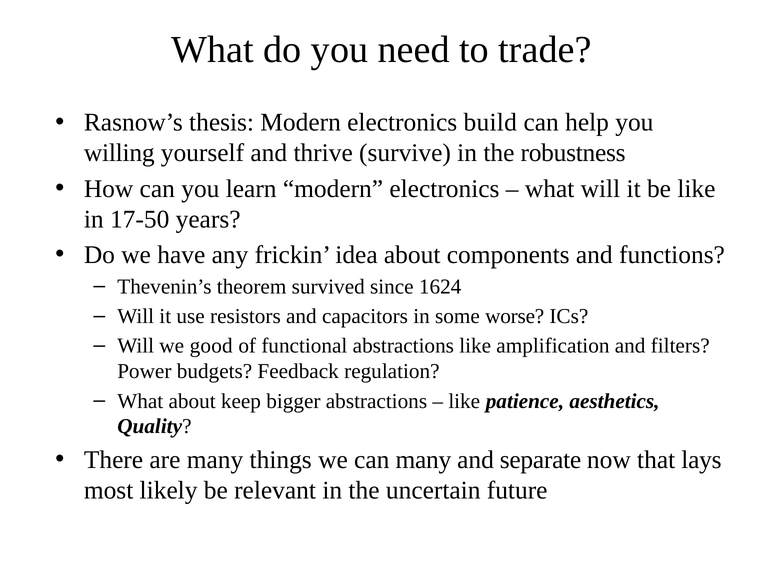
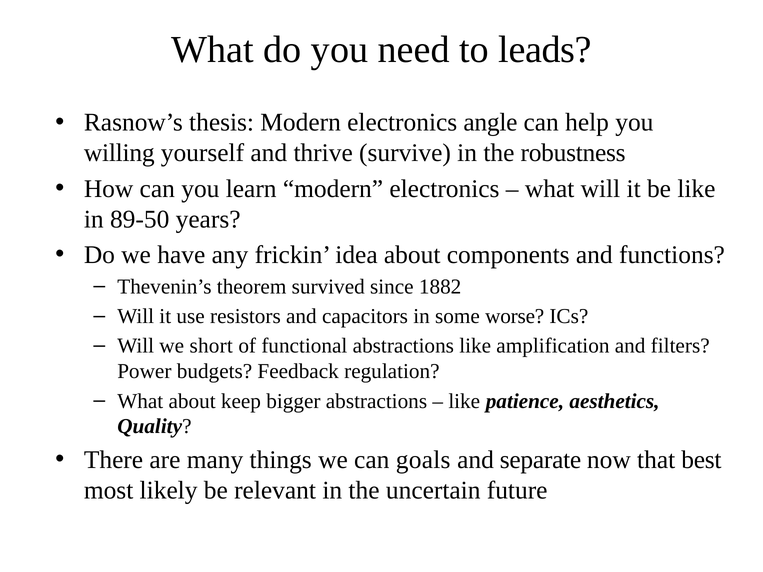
trade: trade -> leads (545, 50)
build: build -> angle (490, 123)
17-50: 17-50 -> 89-50 (140, 219)
1624: 1624 -> 1882 (440, 287)
good: good -> short (211, 346)
can many: many -> goals (423, 460)
lays: lays -> best (701, 460)
